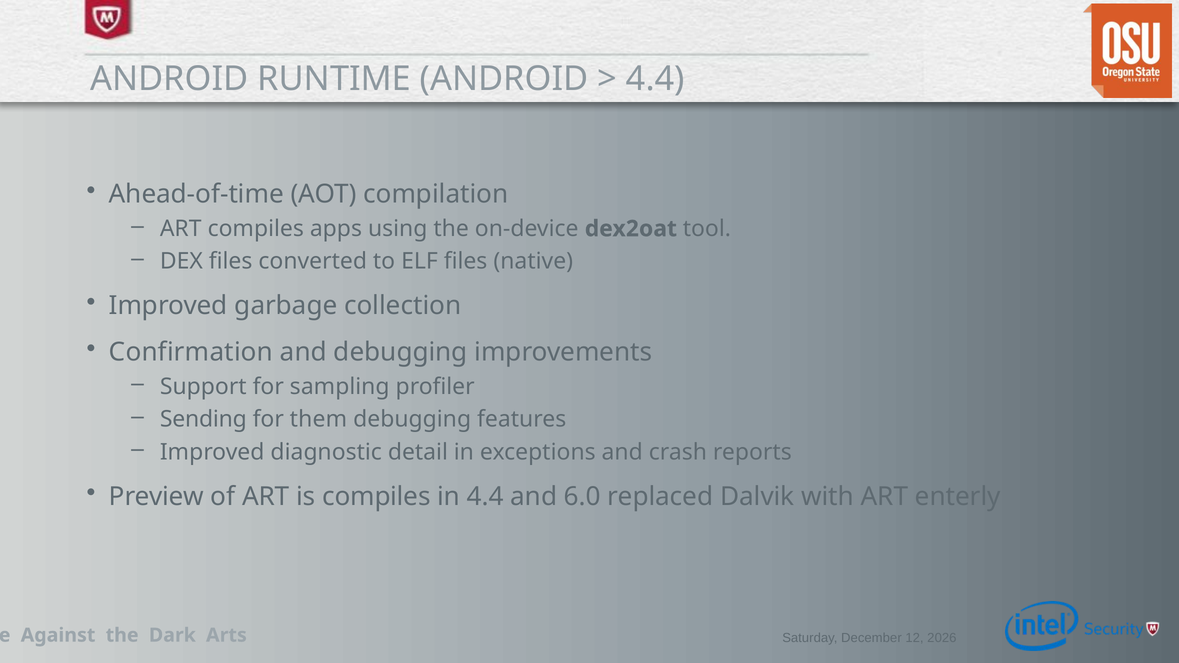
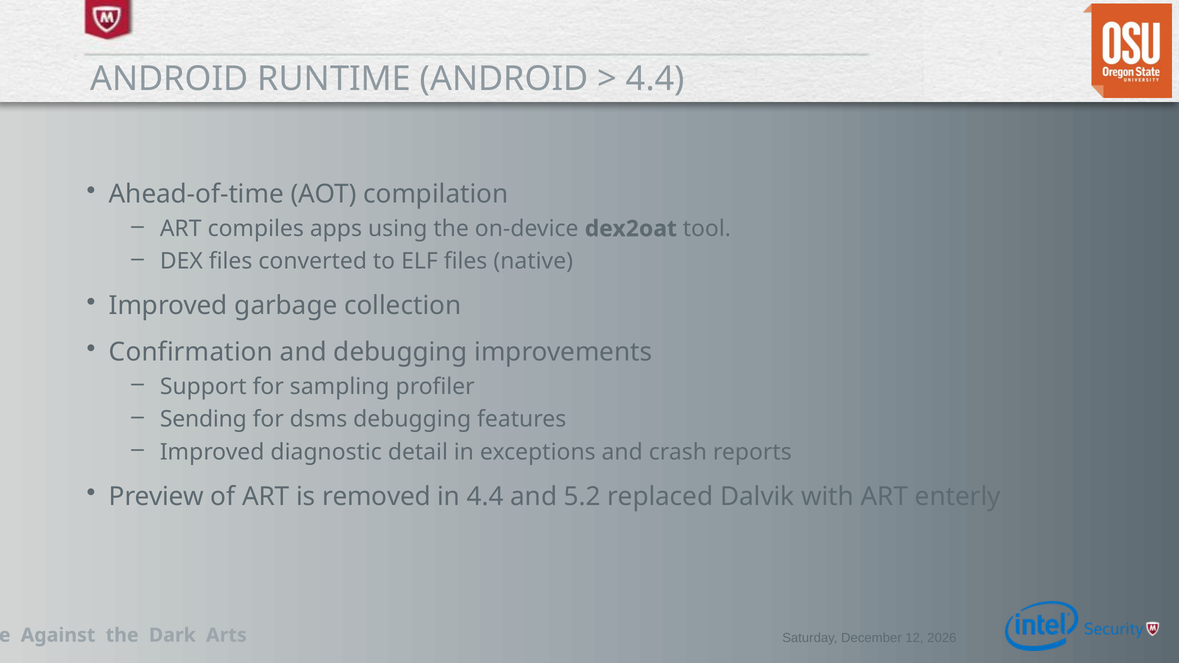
them: them -> dsms (318, 419)
is compiles: compiles -> removed (376, 497)
6.0: 6.0 -> 5.2 (582, 497)
